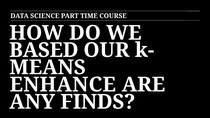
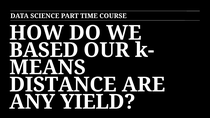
ENHANCE: ENHANCE -> DISTANCE (63, 85)
FINDS: FINDS -> YIELD (98, 102)
